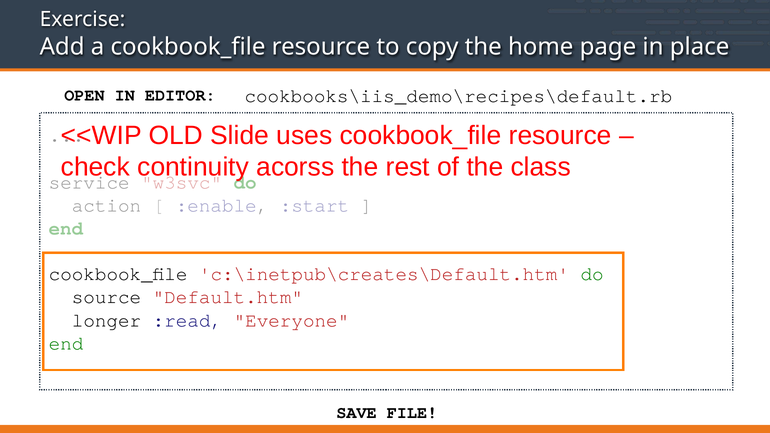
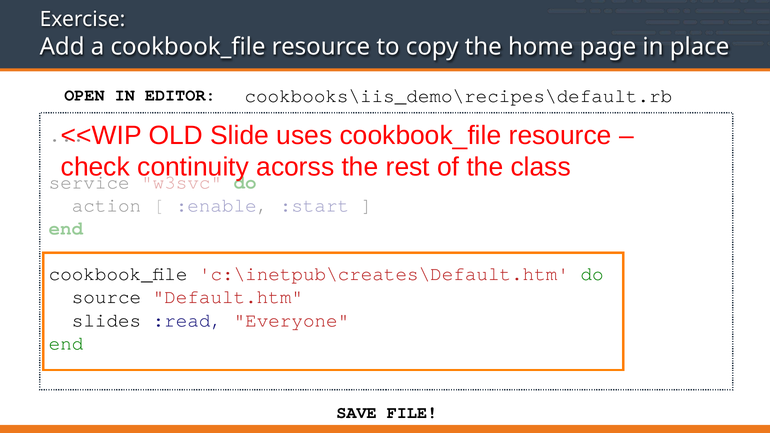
longer: longer -> slides (106, 320)
